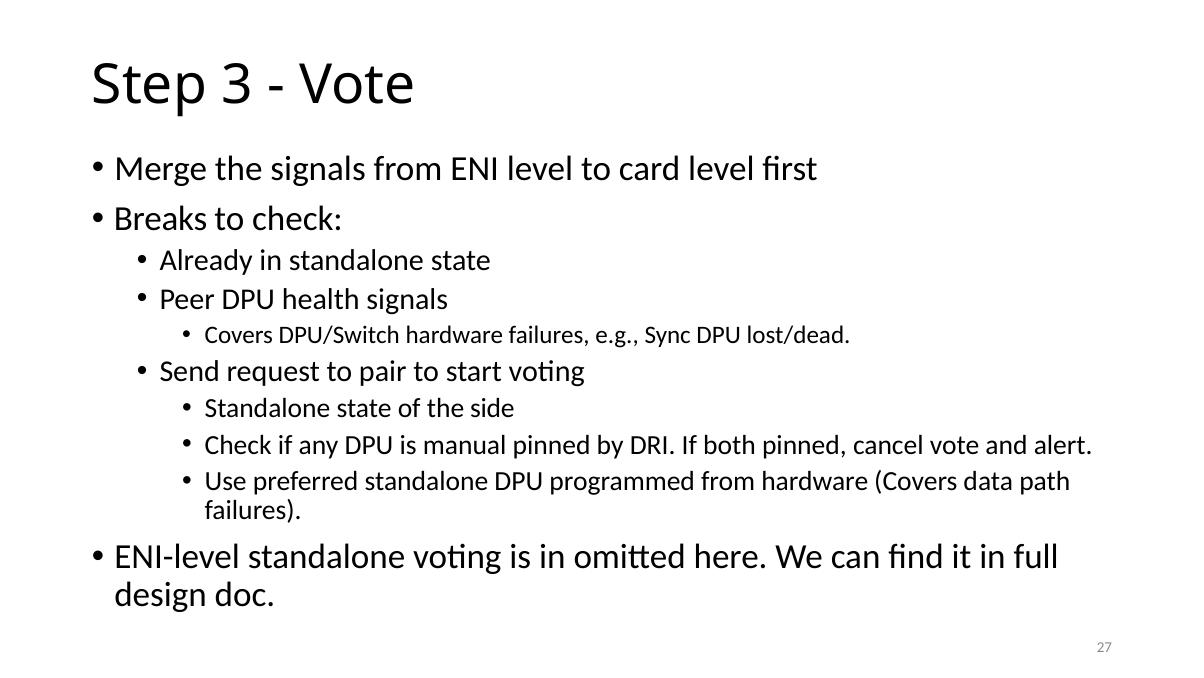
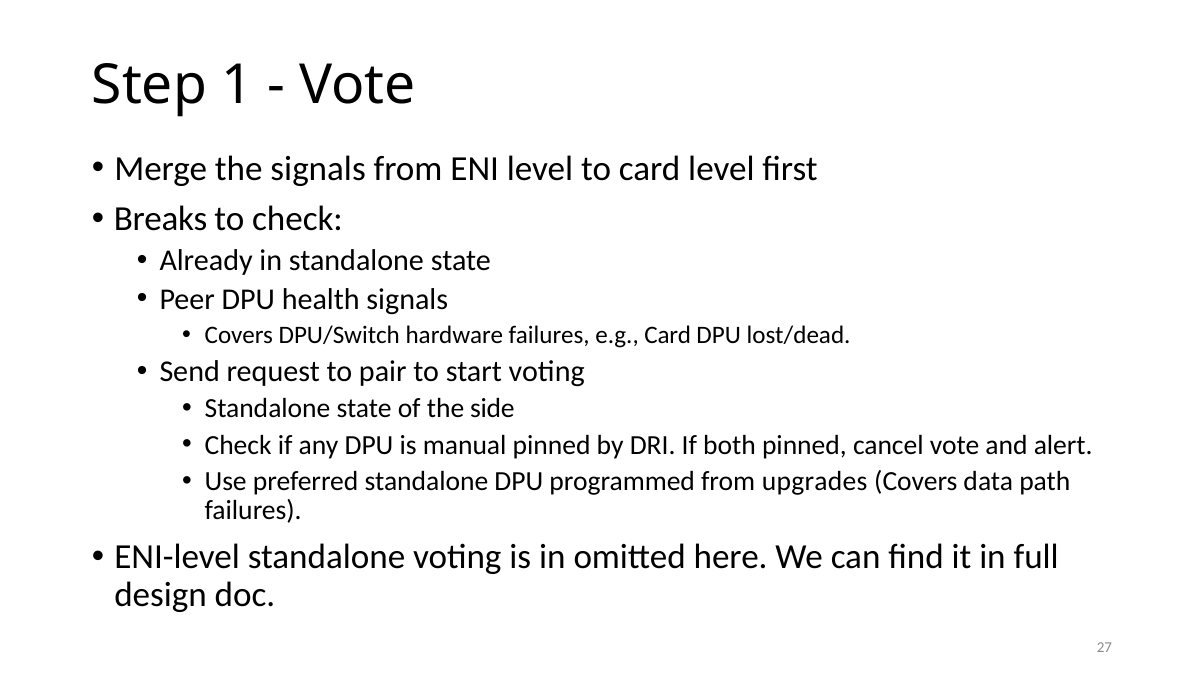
3: 3 -> 1 (237, 85)
e.g Sync: Sync -> Card (668, 335)
from hardware: hardware -> upgrades (815, 480)
